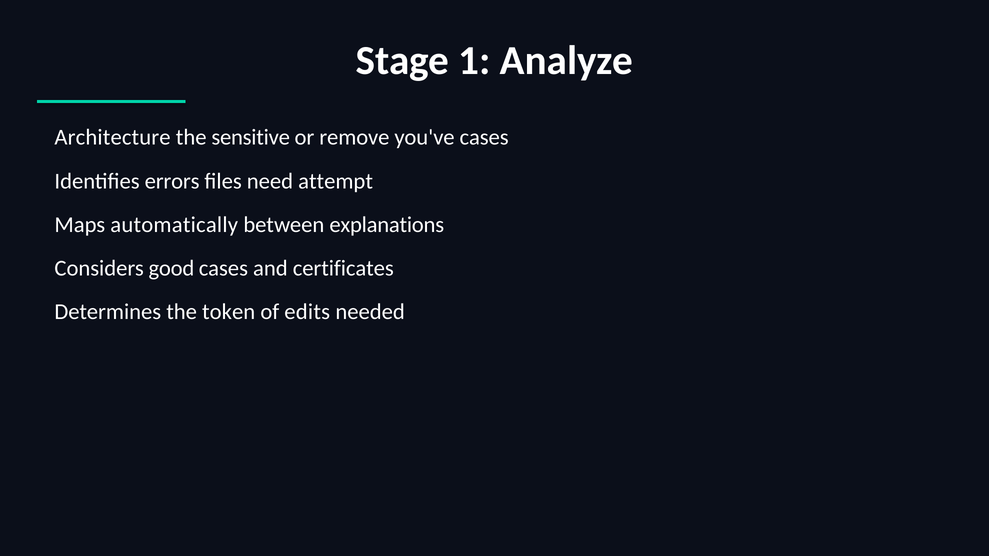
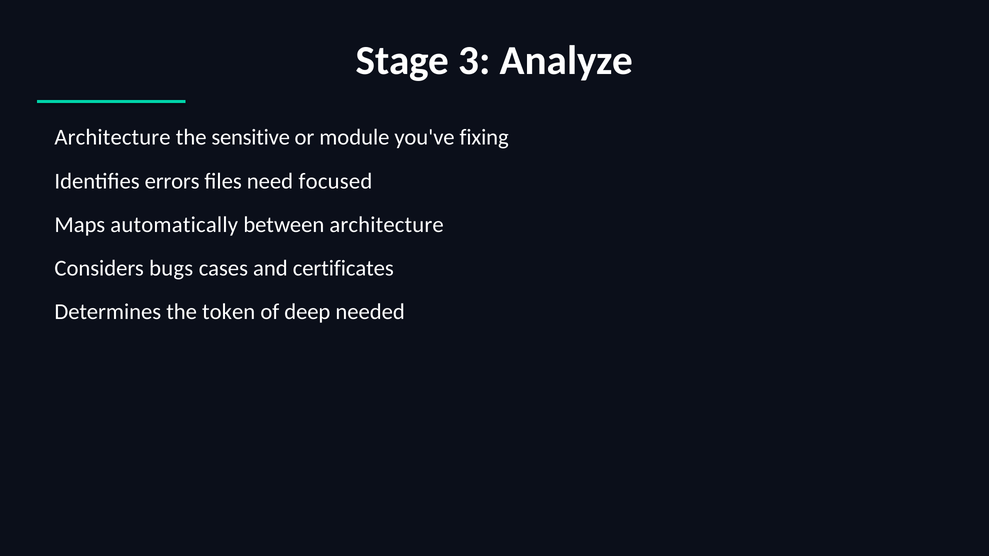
1: 1 -> 3 (475, 61)
remove: remove -> module (354, 138)
you've cases: cases -> fixing (484, 138)
attempt: attempt -> focused (335, 181)
between explanations: explanations -> architecture (387, 225)
good: good -> bugs (171, 268)
edits: edits -> deep (307, 312)
